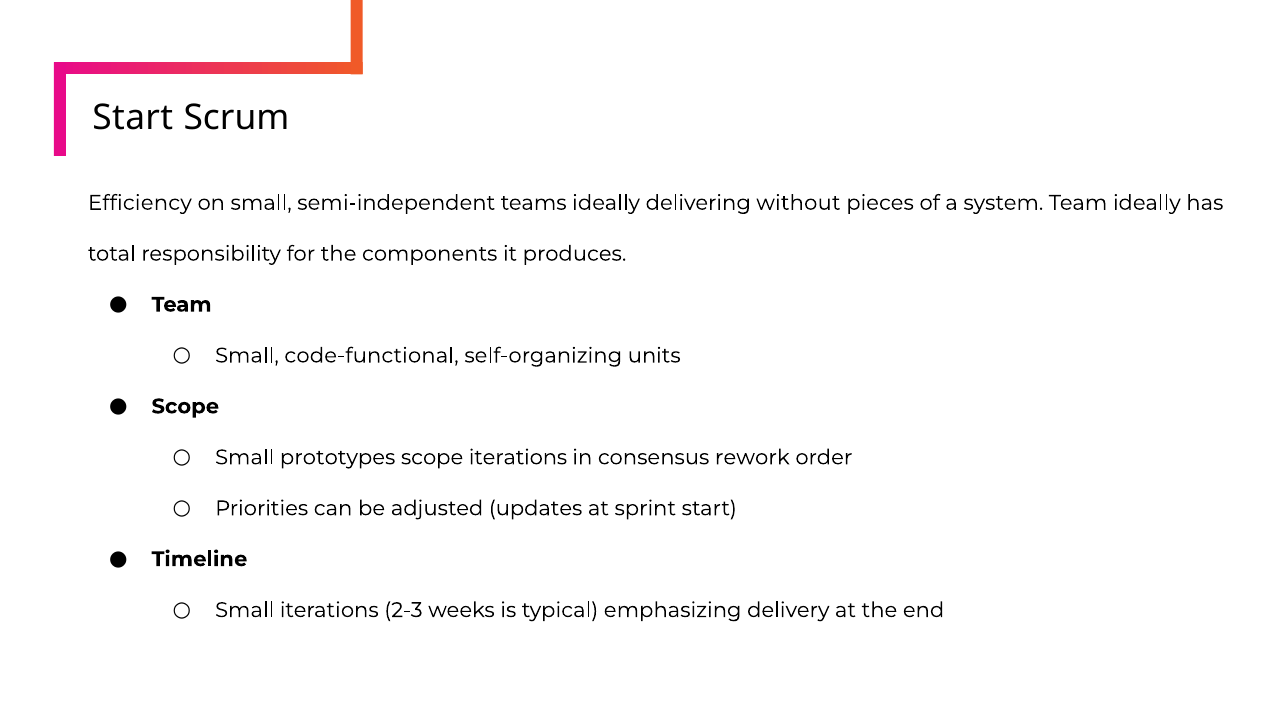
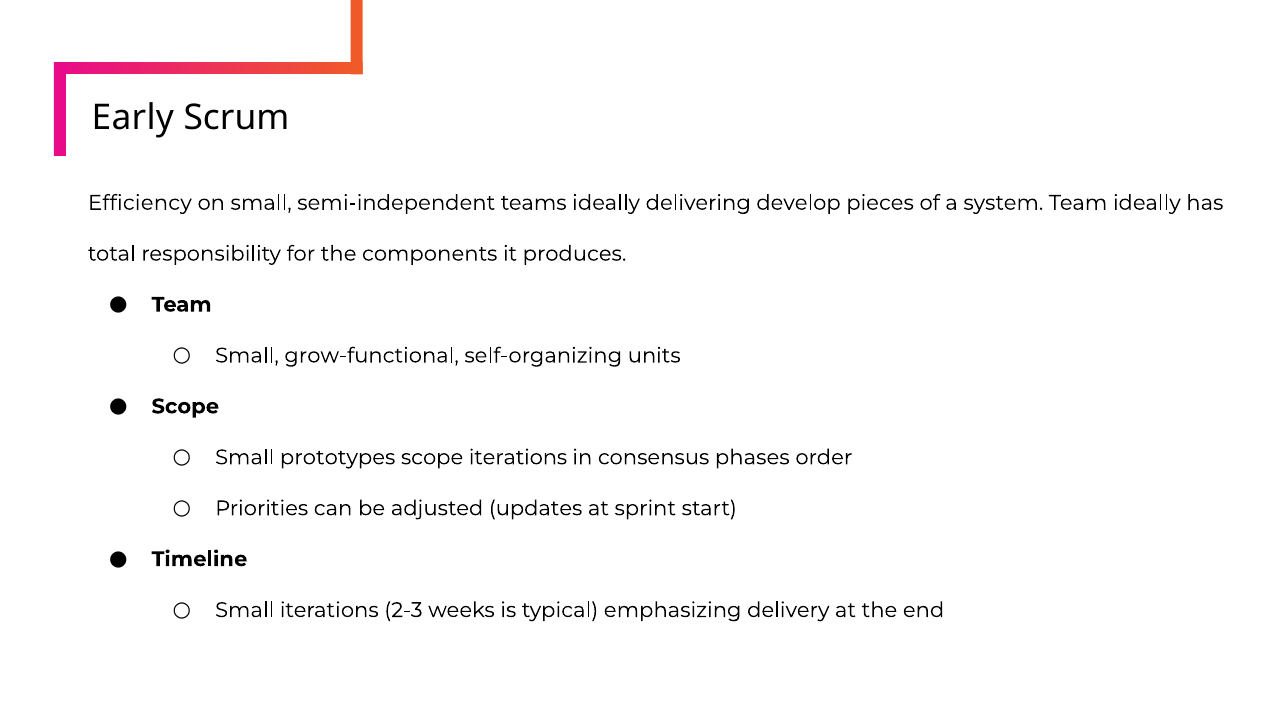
Start: Start -> Early (133, 117)
without: without -> develop (798, 203)
code-functional: code-functional -> grow-functional (372, 355)
rework: rework -> phases (752, 457)
